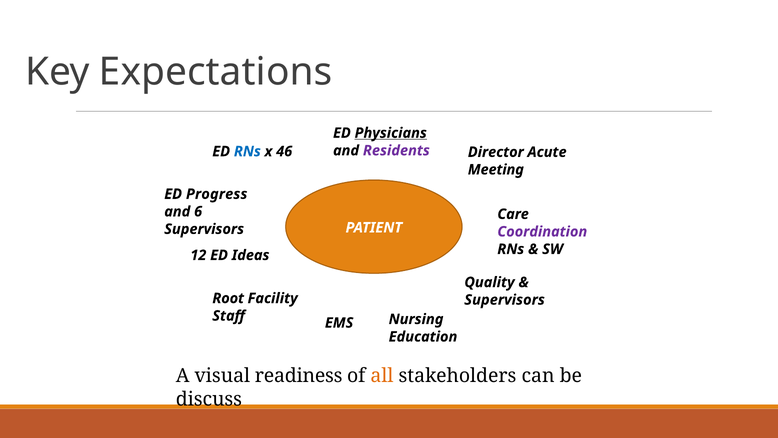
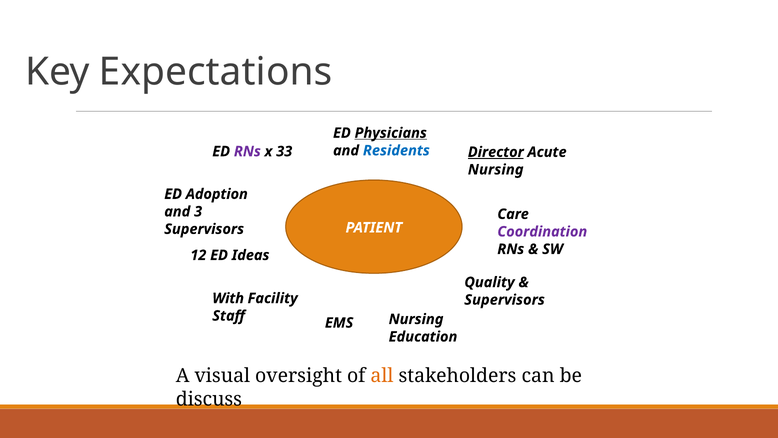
Residents colour: purple -> blue (396, 150)
RNs colour: blue -> purple (247, 151)
46: 46 -> 33 (284, 151)
Director underline: none -> present (496, 152)
Meeting: Meeting -> Nursing (496, 169)
Progress: Progress -> Adoption (217, 194)
6: 6 -> 3 (198, 211)
Root: Root -> With (228, 298)
readiness: readiness -> oversight (299, 375)
